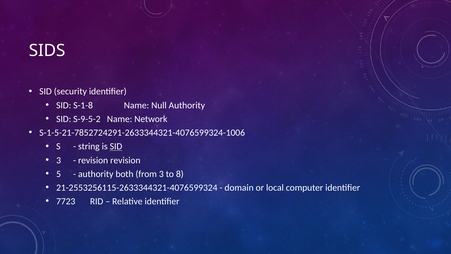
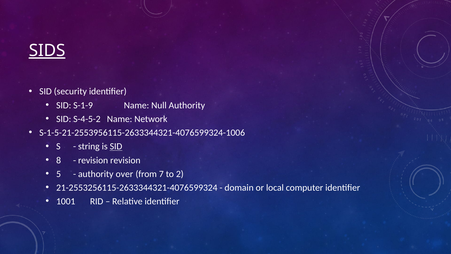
SIDS underline: none -> present (47, 51)
S-1-8: S-1-8 -> S-1-9 (83, 105)
S-9-5-2: S-9-5-2 -> S-4-5-2 (87, 119)
S-1-5-21-7852724291-2633344321-4076599324-1006: S-1-5-21-7852724291-2633344321-4076599324-1006 -> S-1-5-21-2553956115-2633344321-4076599324-1006 (142, 133)
3: 3 -> 8 (59, 160)
both: both -> over (124, 174)
from 3: 3 -> 7 (161, 174)
8: 8 -> 2 (180, 174)
7723: 7723 -> 1001 (66, 201)
